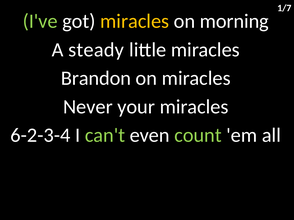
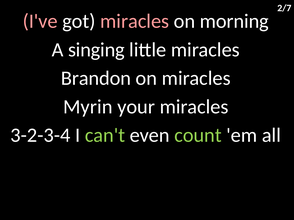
1/7: 1/7 -> 2/7 (284, 8)
I've colour: light green -> pink (40, 21)
miracles colour: yellow -> pink (135, 21)
steady: steady -> singing (96, 50)
Never: Never -> Myrin (88, 107)
6-2-3-4: 6-2-3-4 -> 3-2-3-4 (40, 136)
